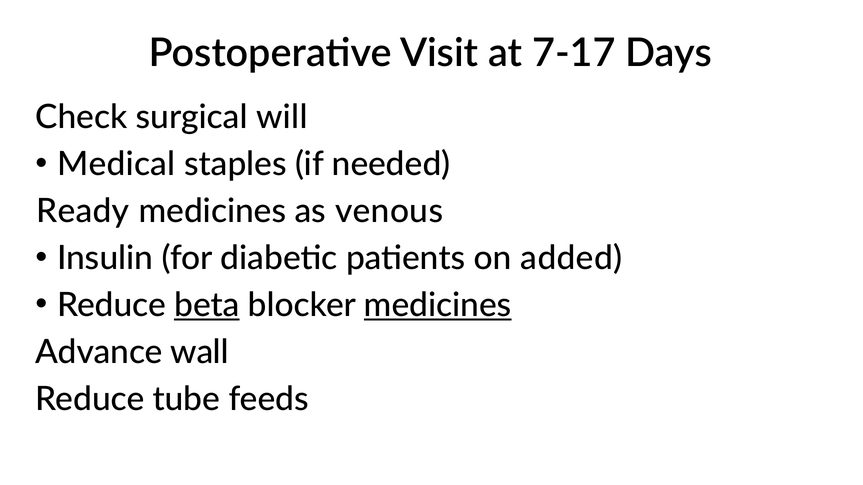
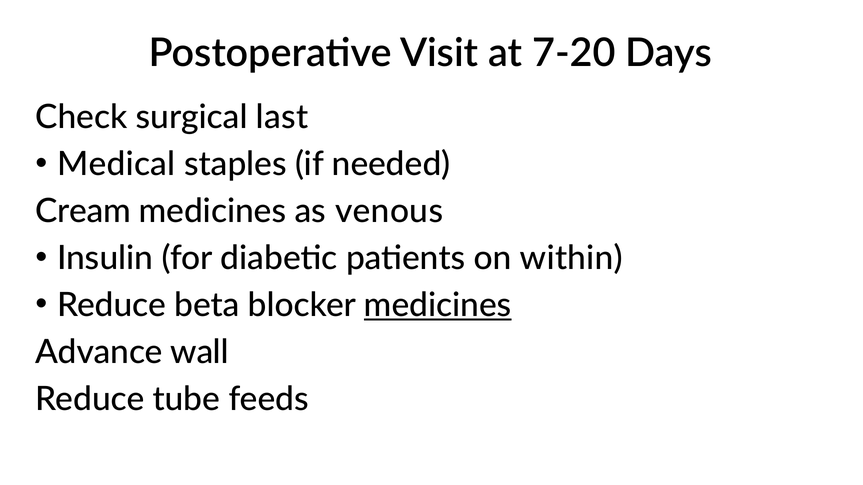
7-17: 7-17 -> 7-20 (574, 53)
will: will -> last (282, 117)
Ready: Ready -> Cream (83, 212)
added: added -> within (571, 259)
beta underline: present -> none (207, 306)
